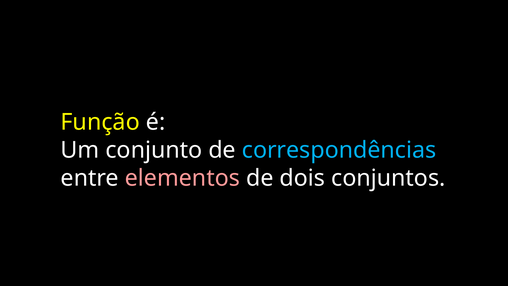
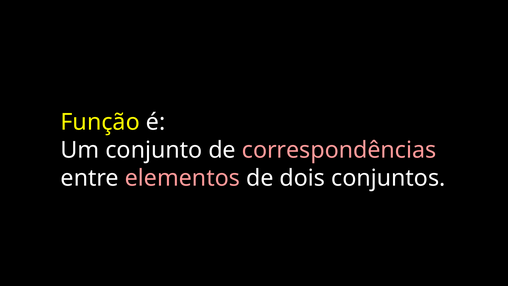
correspondências colour: light blue -> pink (339, 150)
